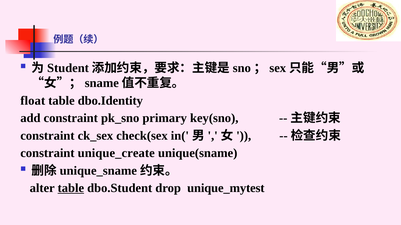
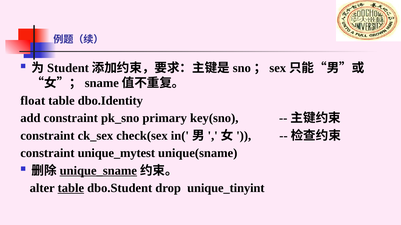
unique_create: unique_create -> unique_mytest (116, 153)
unique_sname underline: none -> present (98, 171)
unique_mytest: unique_mytest -> unique_tinyint (226, 189)
